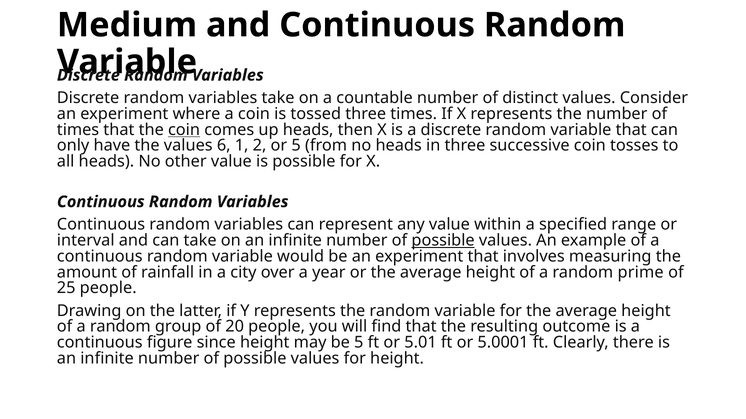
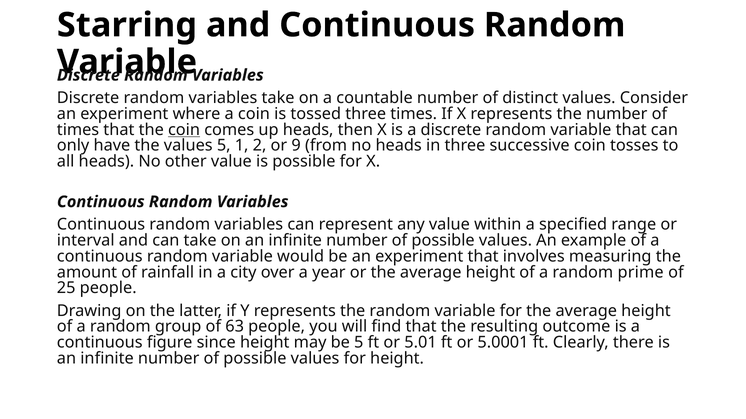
Medium: Medium -> Starring (127, 25)
values 6: 6 -> 5 (224, 146)
or 5: 5 -> 9 (296, 146)
possible underline: present -> none (443, 241)
20: 20 -> 63 (235, 327)
